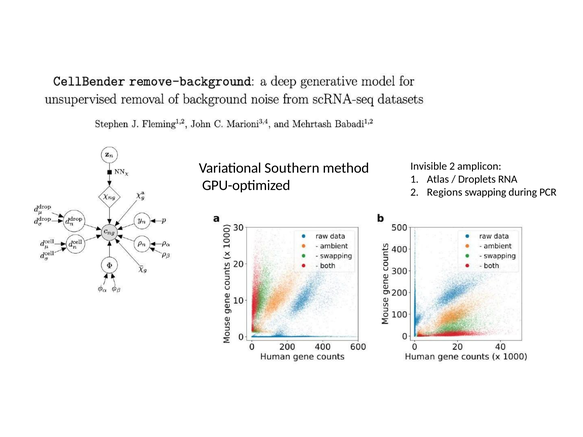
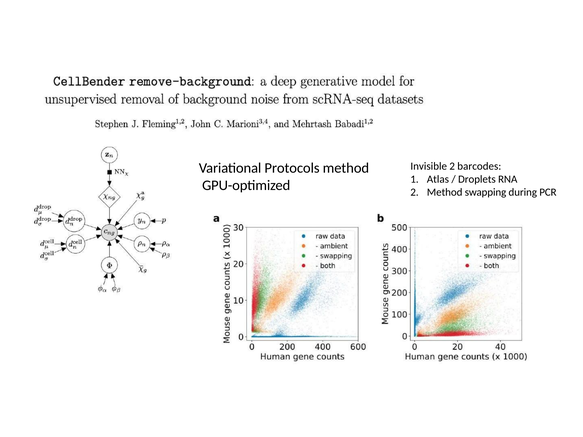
amplicon: amplicon -> barcodes (479, 166)
Southern: Southern -> Protocols (292, 168)
2 Regions: Regions -> Method (445, 193)
